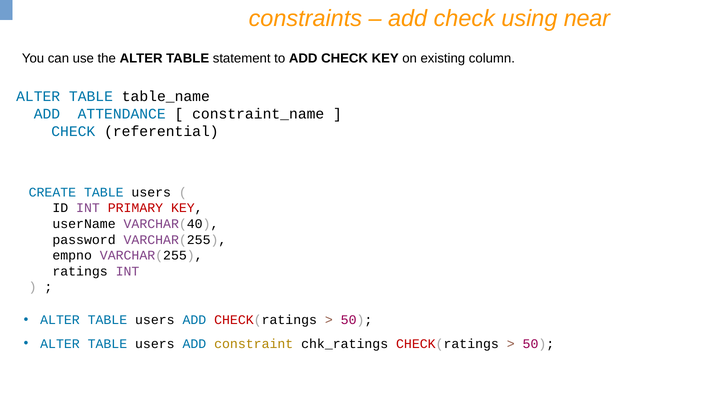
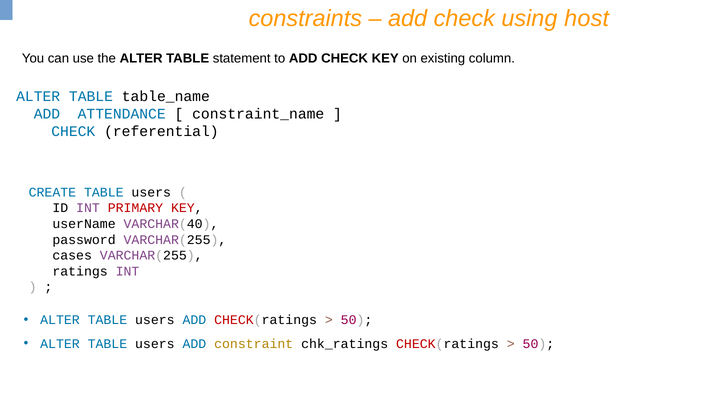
near: near -> host (587, 18)
empno: empno -> cases (72, 256)
